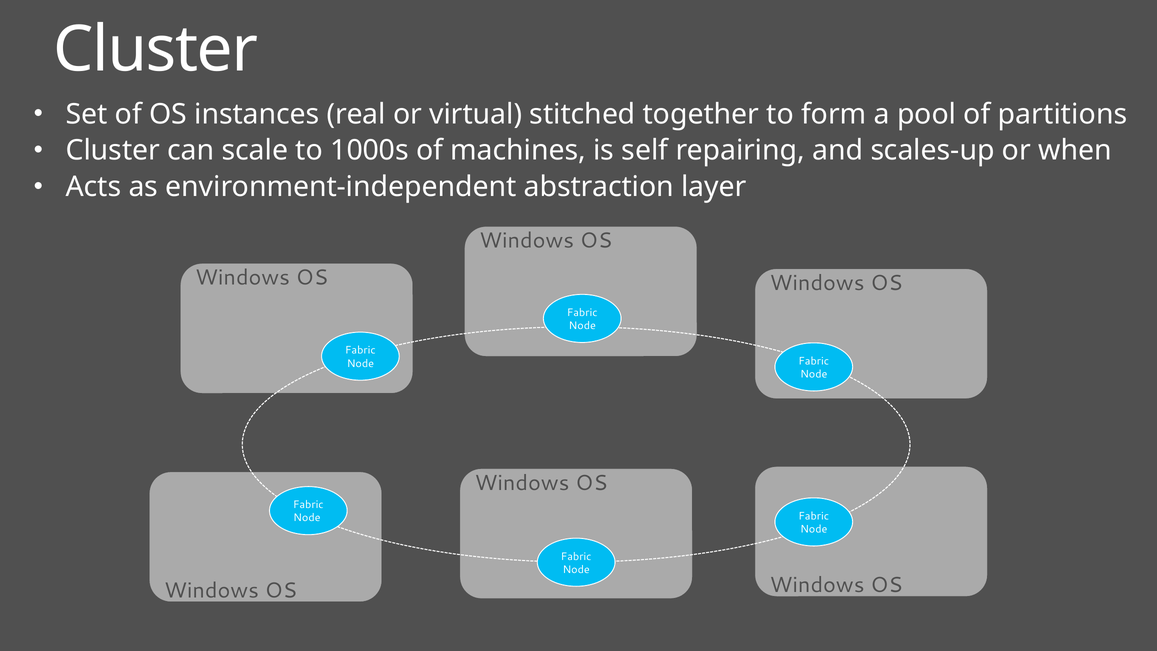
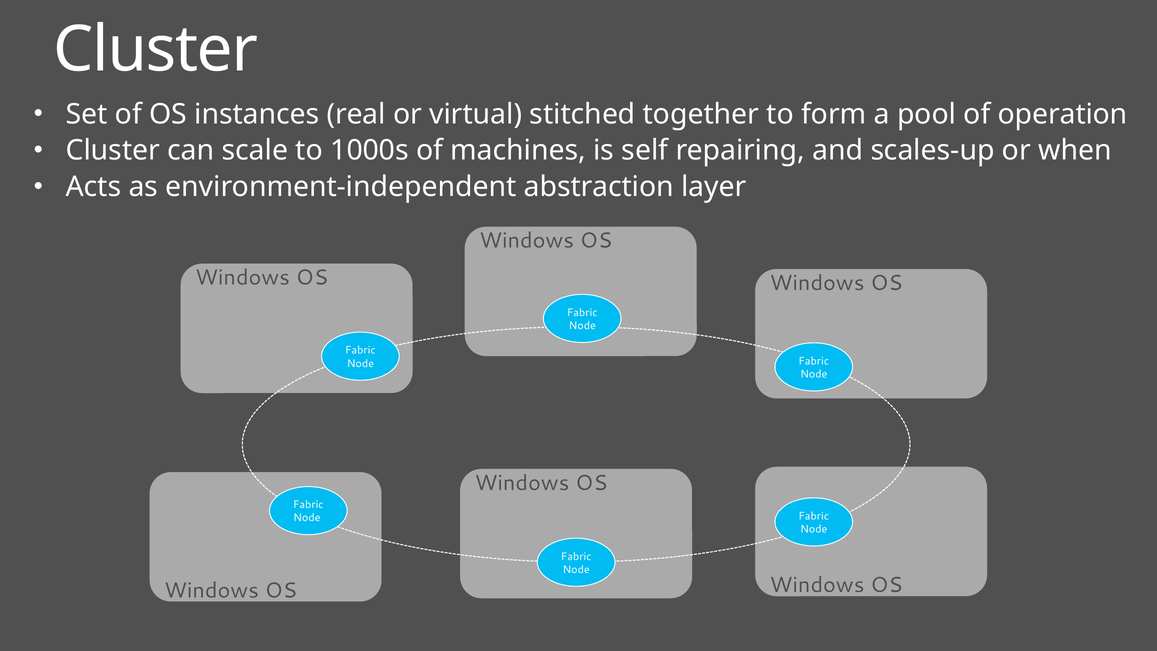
partitions: partitions -> operation (1063, 114)
